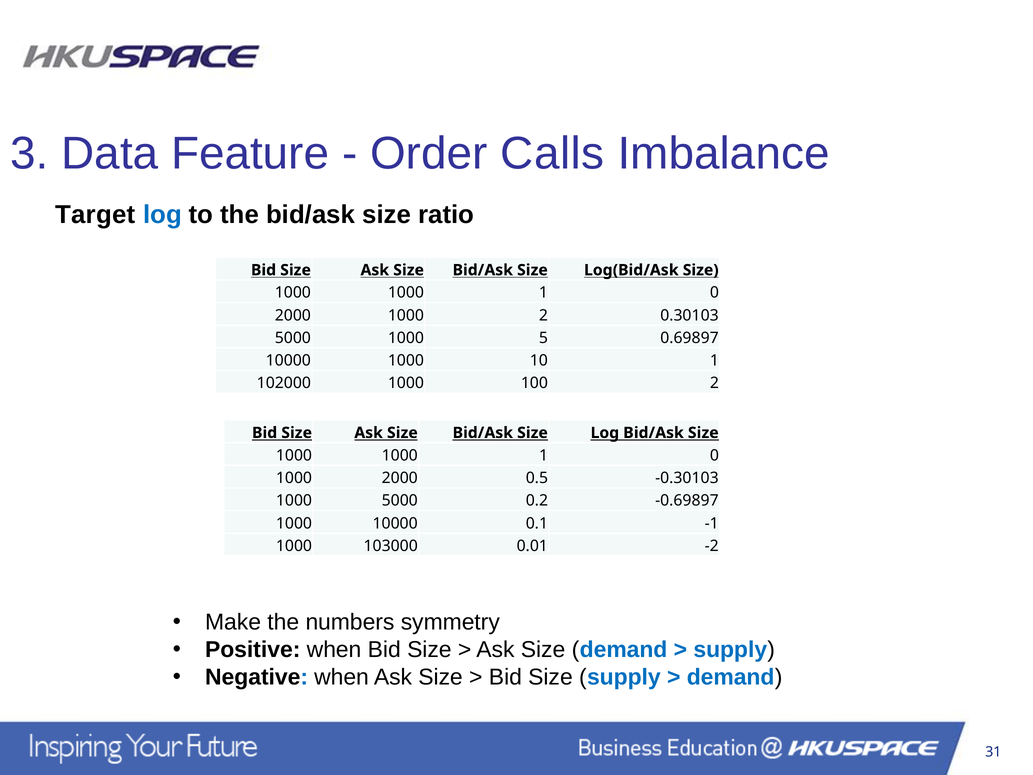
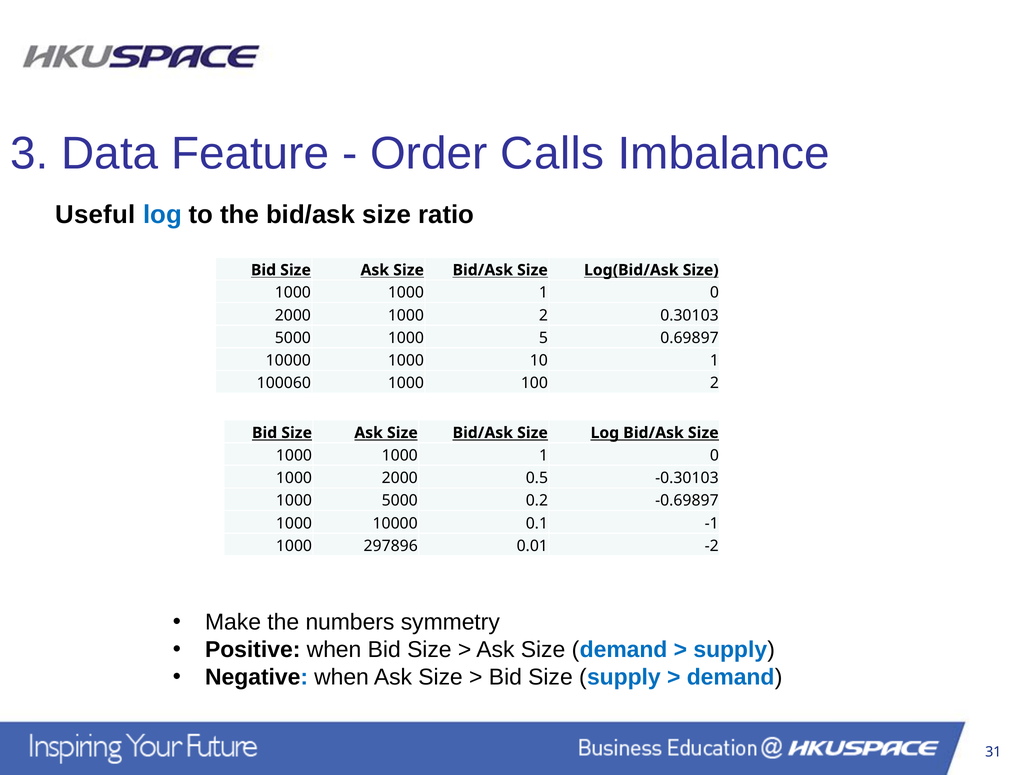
Target: Target -> Useful (95, 215)
102000: 102000 -> 100060 (284, 383)
103000: 103000 -> 297896 (391, 546)
